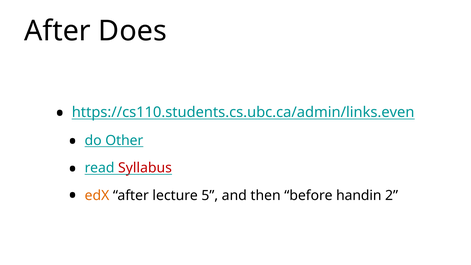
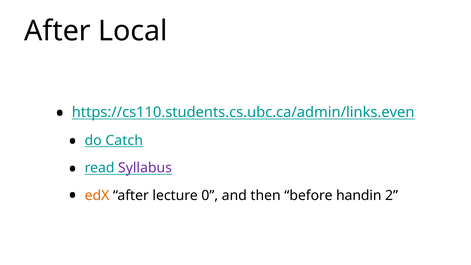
Does: Does -> Local (133, 31)
Other: Other -> Catch (124, 140)
Syllabus colour: red -> purple (145, 168)
5: 5 -> 0 (210, 195)
